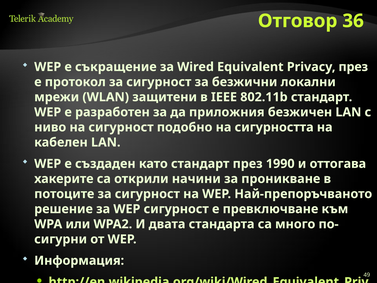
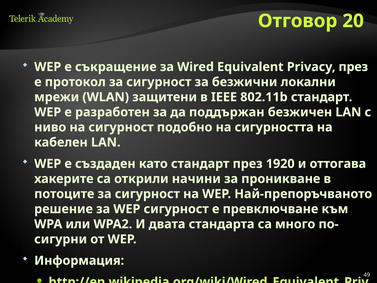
36: 36 -> 20 (353, 21)
приложния: приложния -> поддържан (227, 112)
1990: 1990 -> 1920 (280, 164)
